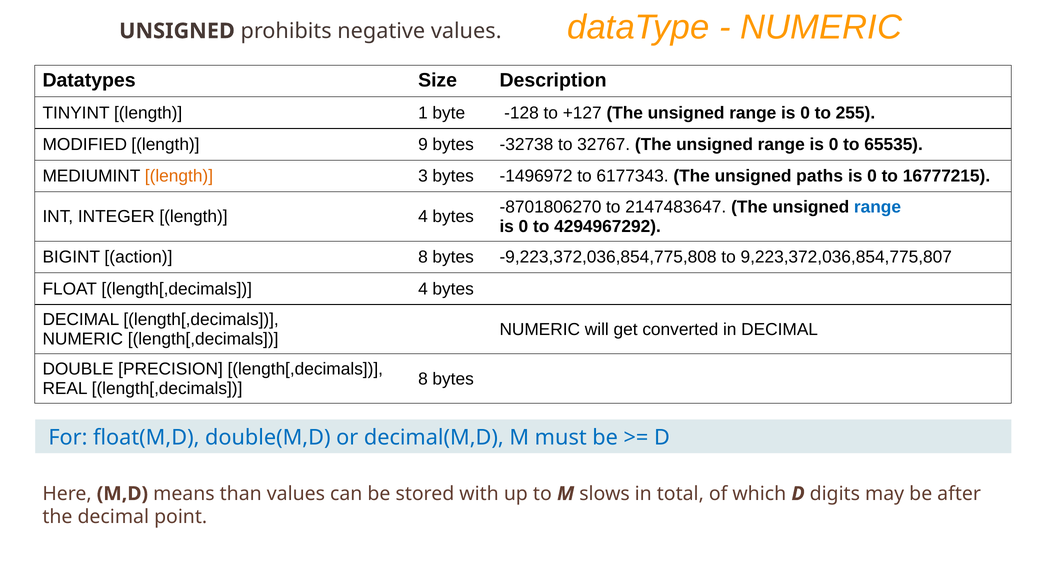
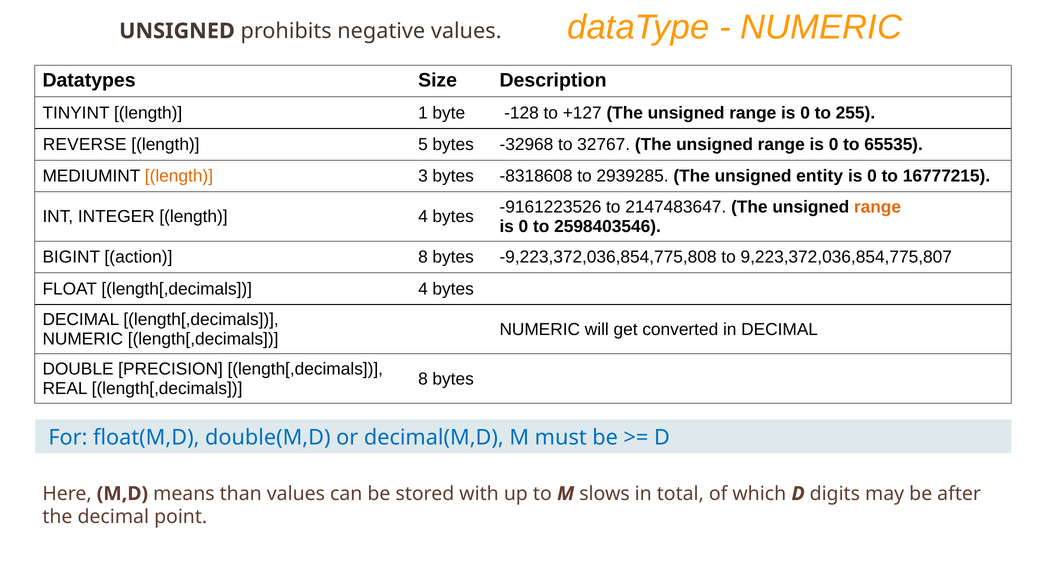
MODIFIED: MODIFIED -> REVERSE (85, 145)
9: 9 -> 5 (423, 145)
-32738: -32738 -> -32968 (526, 145)
-1496972: -1496972 -> -8318608 (536, 176)
6177343: 6177343 -> 2939285 (632, 176)
paths: paths -> entity (820, 176)
-8701806270: -8701806270 -> -9161223526 (550, 207)
range colour: blue -> orange (877, 207)
4294967292: 4294967292 -> 2598403546 (607, 226)
